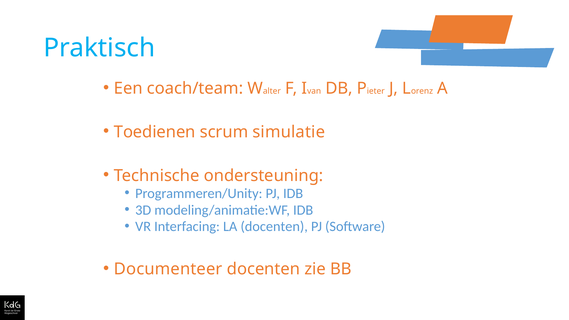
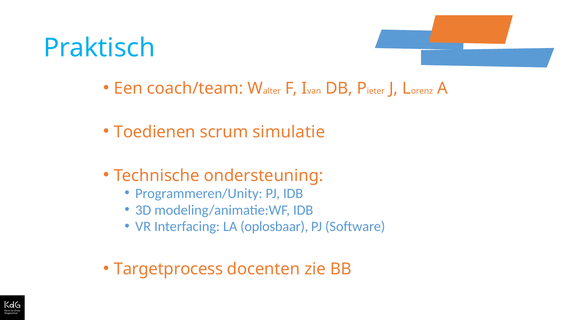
LA docenten: docenten -> oplosbaar (274, 227)
Documenteer: Documenteer -> Targetprocess (168, 269)
